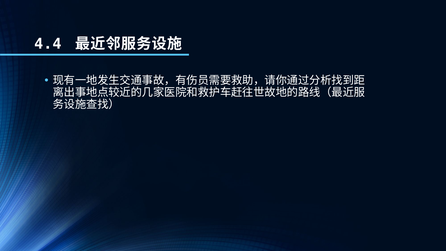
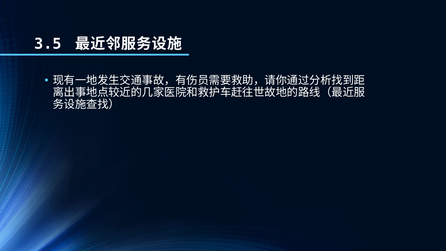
4.4: 4.4 -> 3.5 (48, 44)
